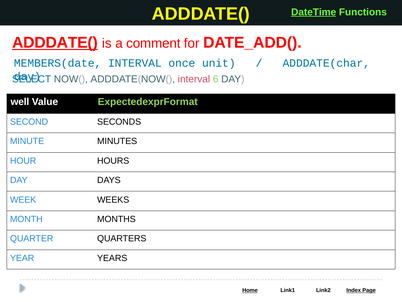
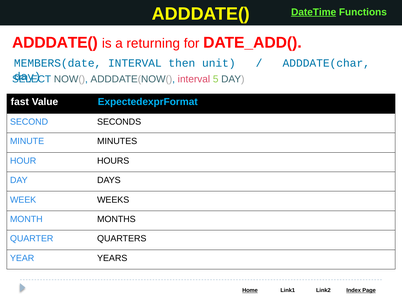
ADDDATE( underline: present -> none (55, 43)
comment: comment -> returning (153, 43)
once: once -> then (182, 63)
6: 6 -> 5 (216, 79)
well: well -> fast (20, 102)
ExpectedexprFormat colour: light green -> light blue (148, 102)
